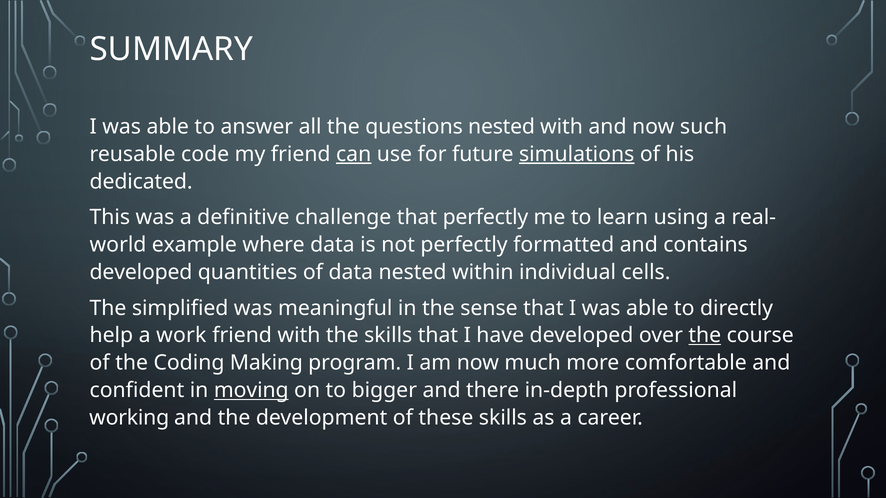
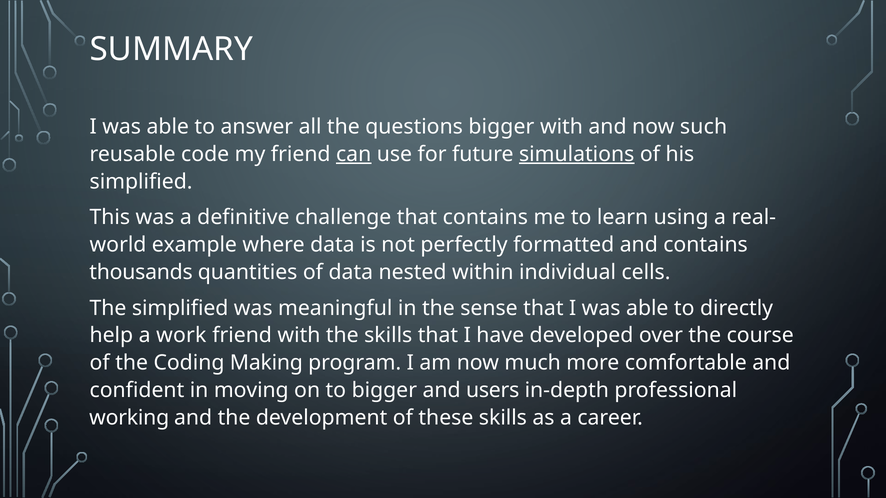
questions nested: nested -> bigger (501, 127)
dedicated: dedicated -> simplified (141, 182)
that perfectly: perfectly -> contains (485, 218)
developed: developed -> thousands (141, 272)
the underline: present -> none (705, 336)
moving underline: present -> none (251, 391)
there: there -> users (493, 391)
